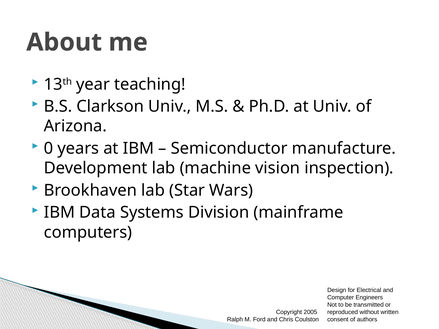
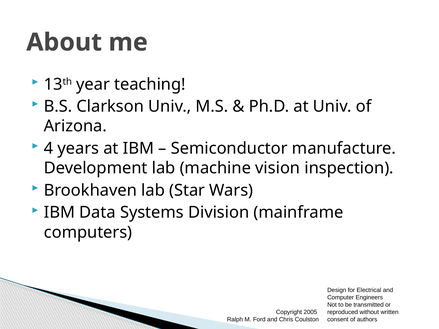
0: 0 -> 4 (49, 149)
